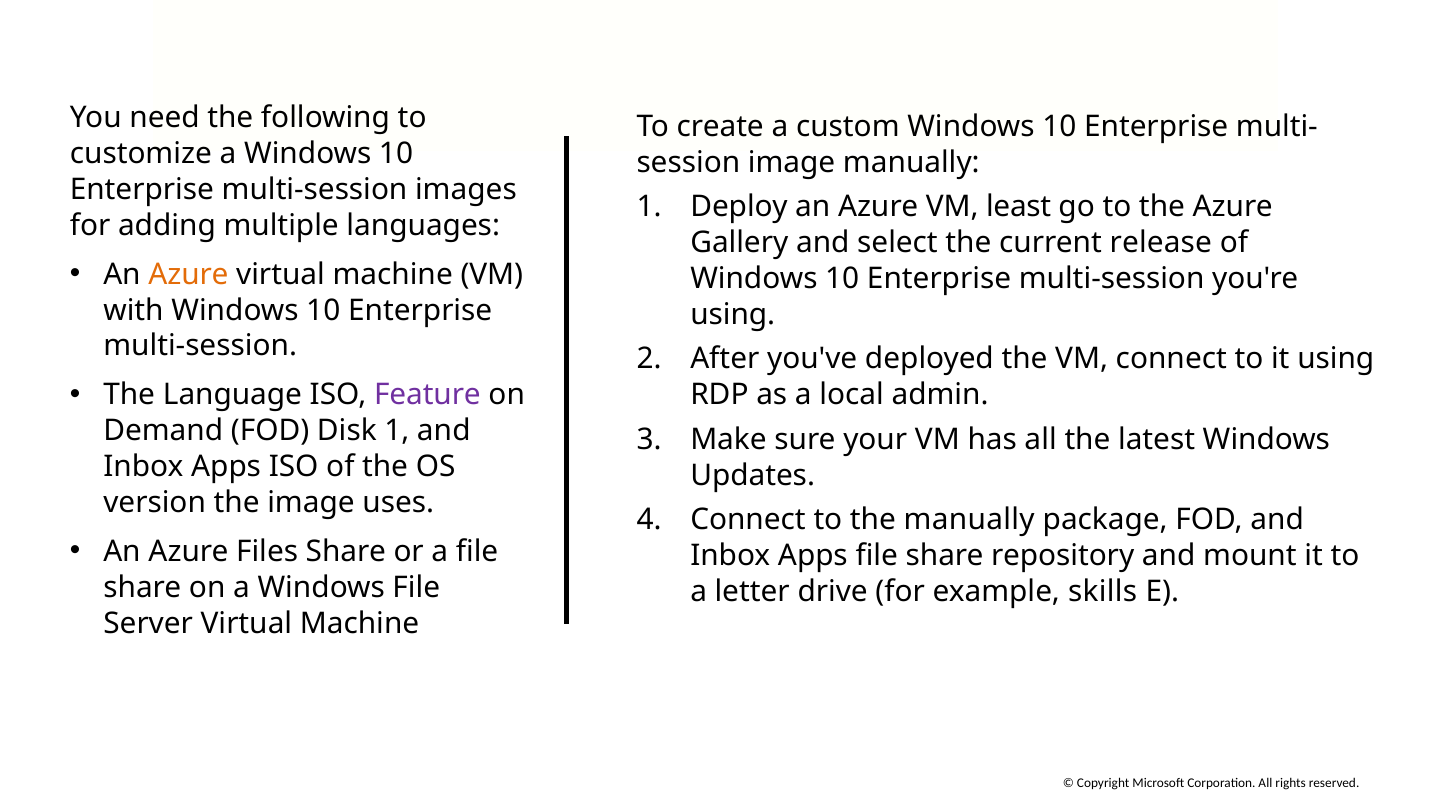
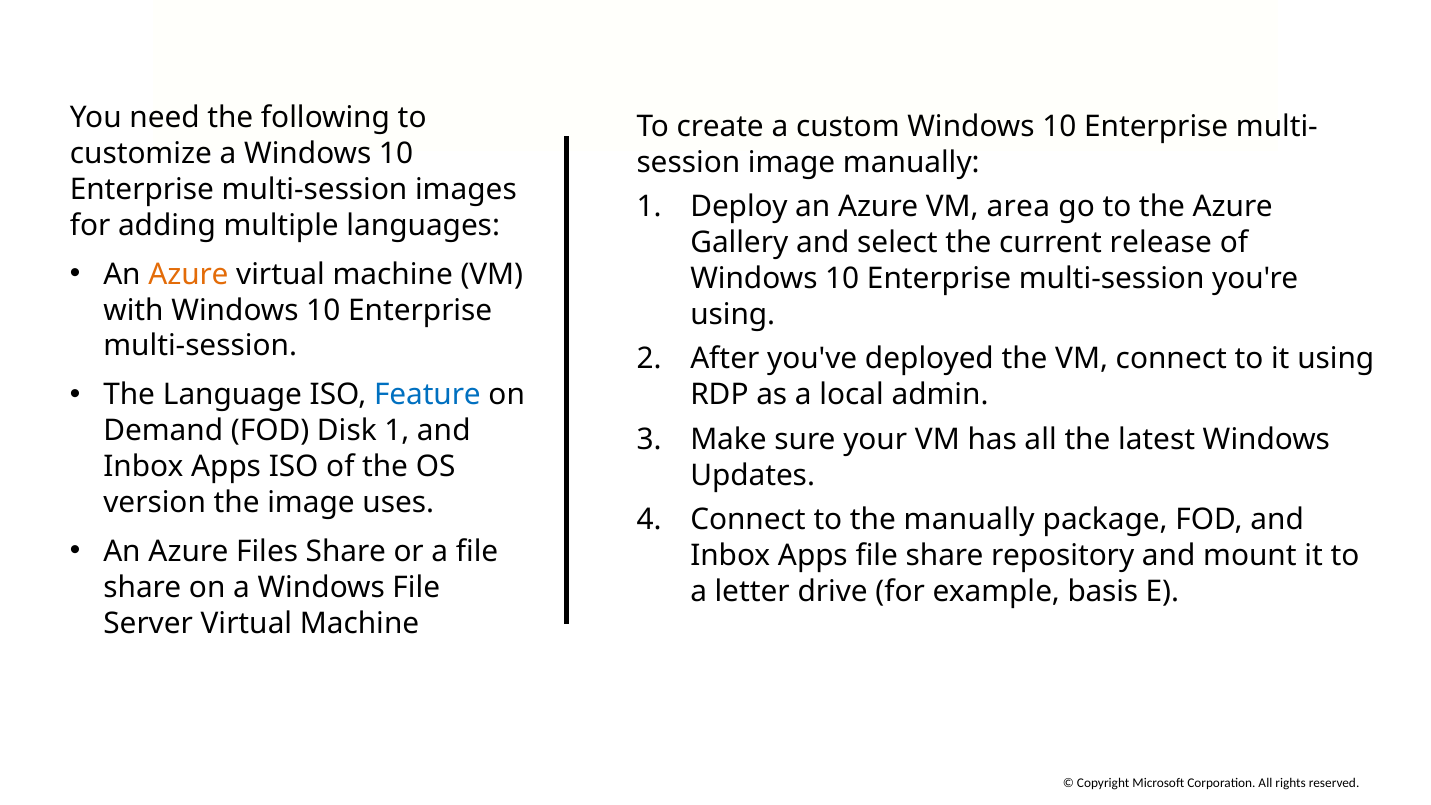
least: least -> area (1018, 207)
Feature colour: purple -> blue (427, 395)
skills: skills -> basis (1103, 592)
